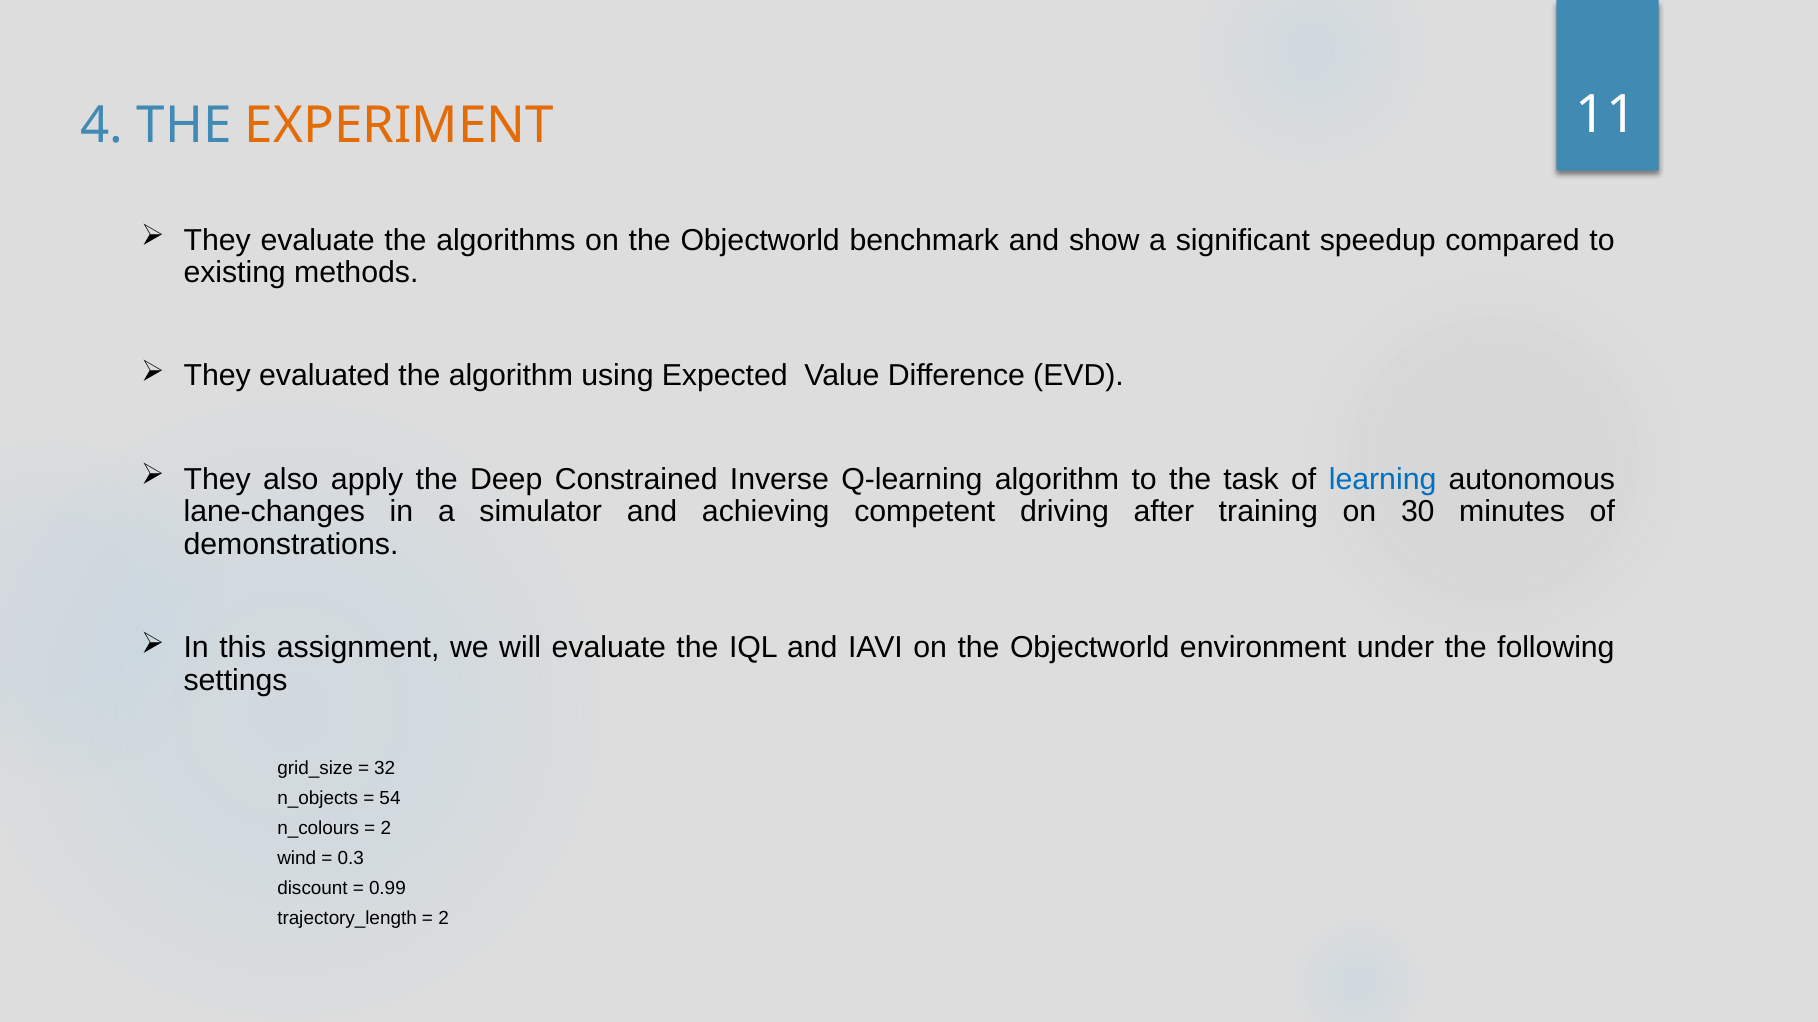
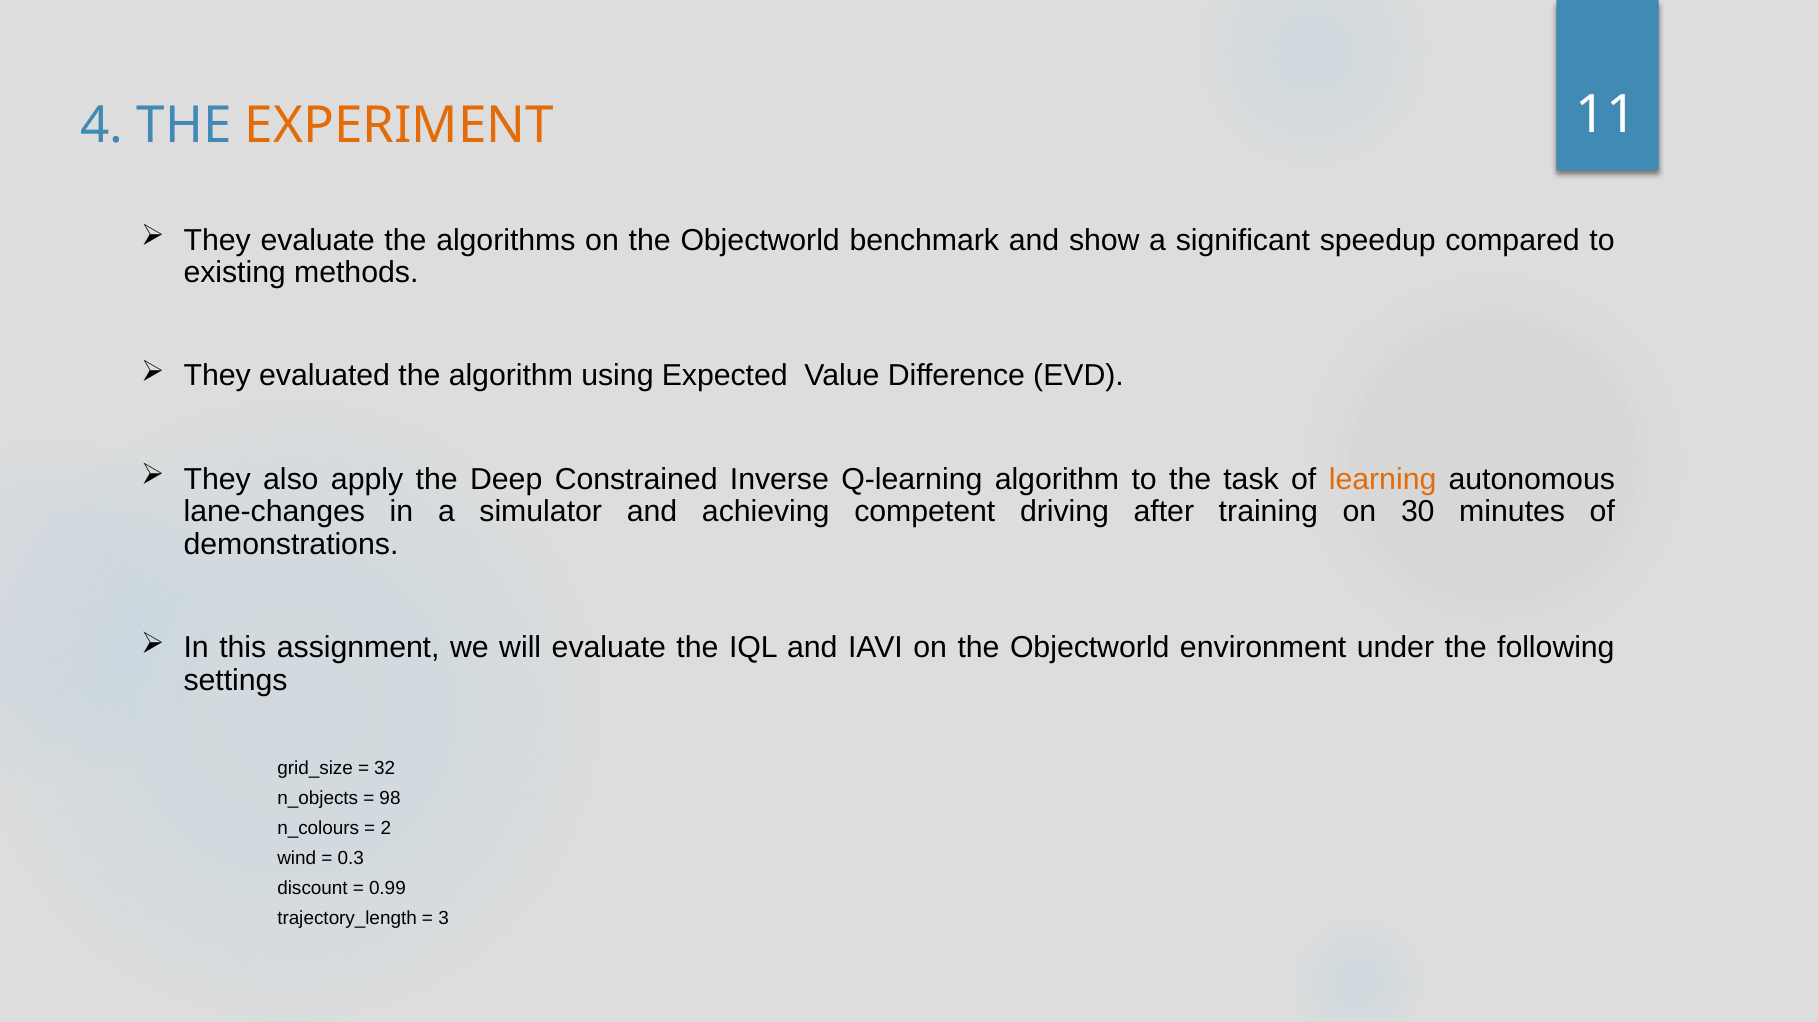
learning colour: blue -> orange (1383, 479)
54: 54 -> 98 (390, 799)
2: 2 -> 3 (444, 918)
